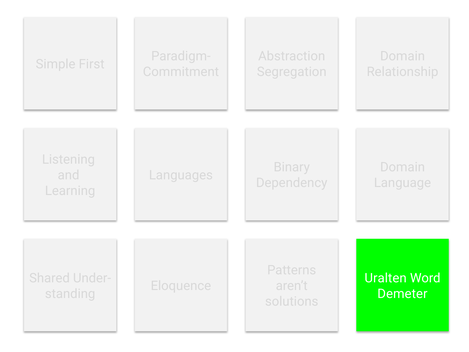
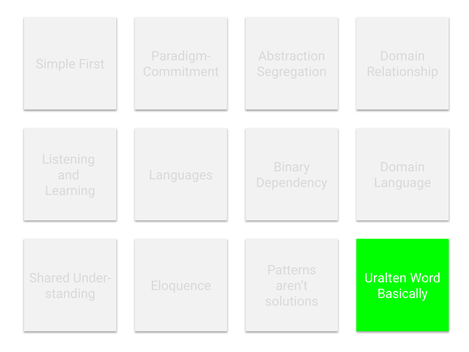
Demeter: Demeter -> Basically (403, 294)
